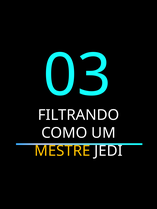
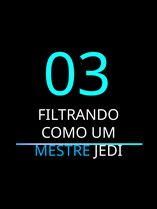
MESTRE colour: yellow -> light blue (62, 151)
